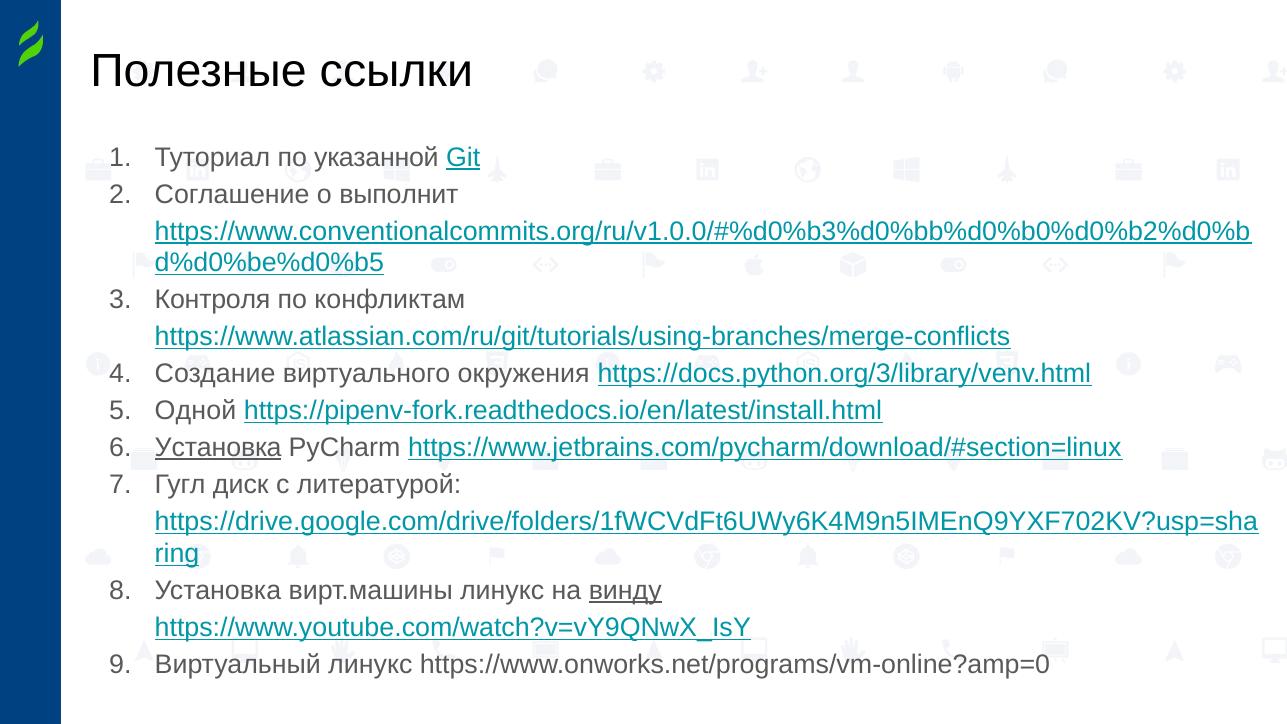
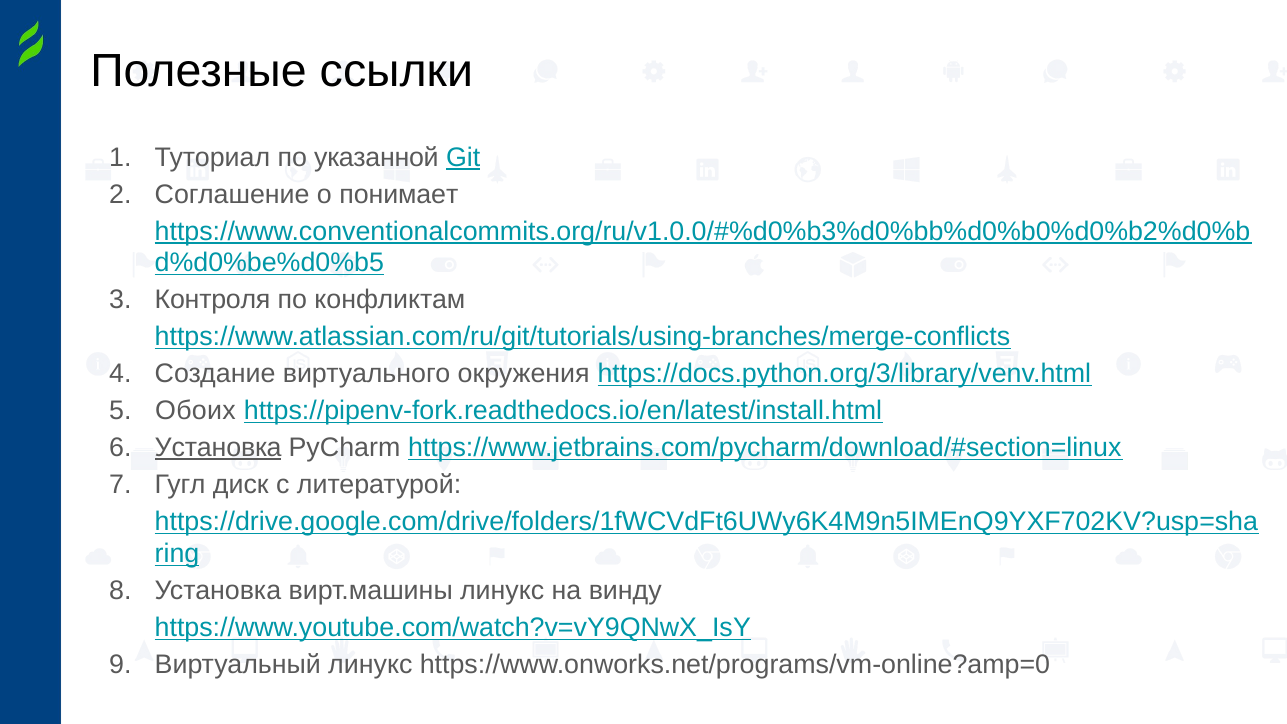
выполнит: выполнит -> понимает (399, 194)
Одной: Одной -> Обоих (195, 411)
винду underline: present -> none (625, 590)
